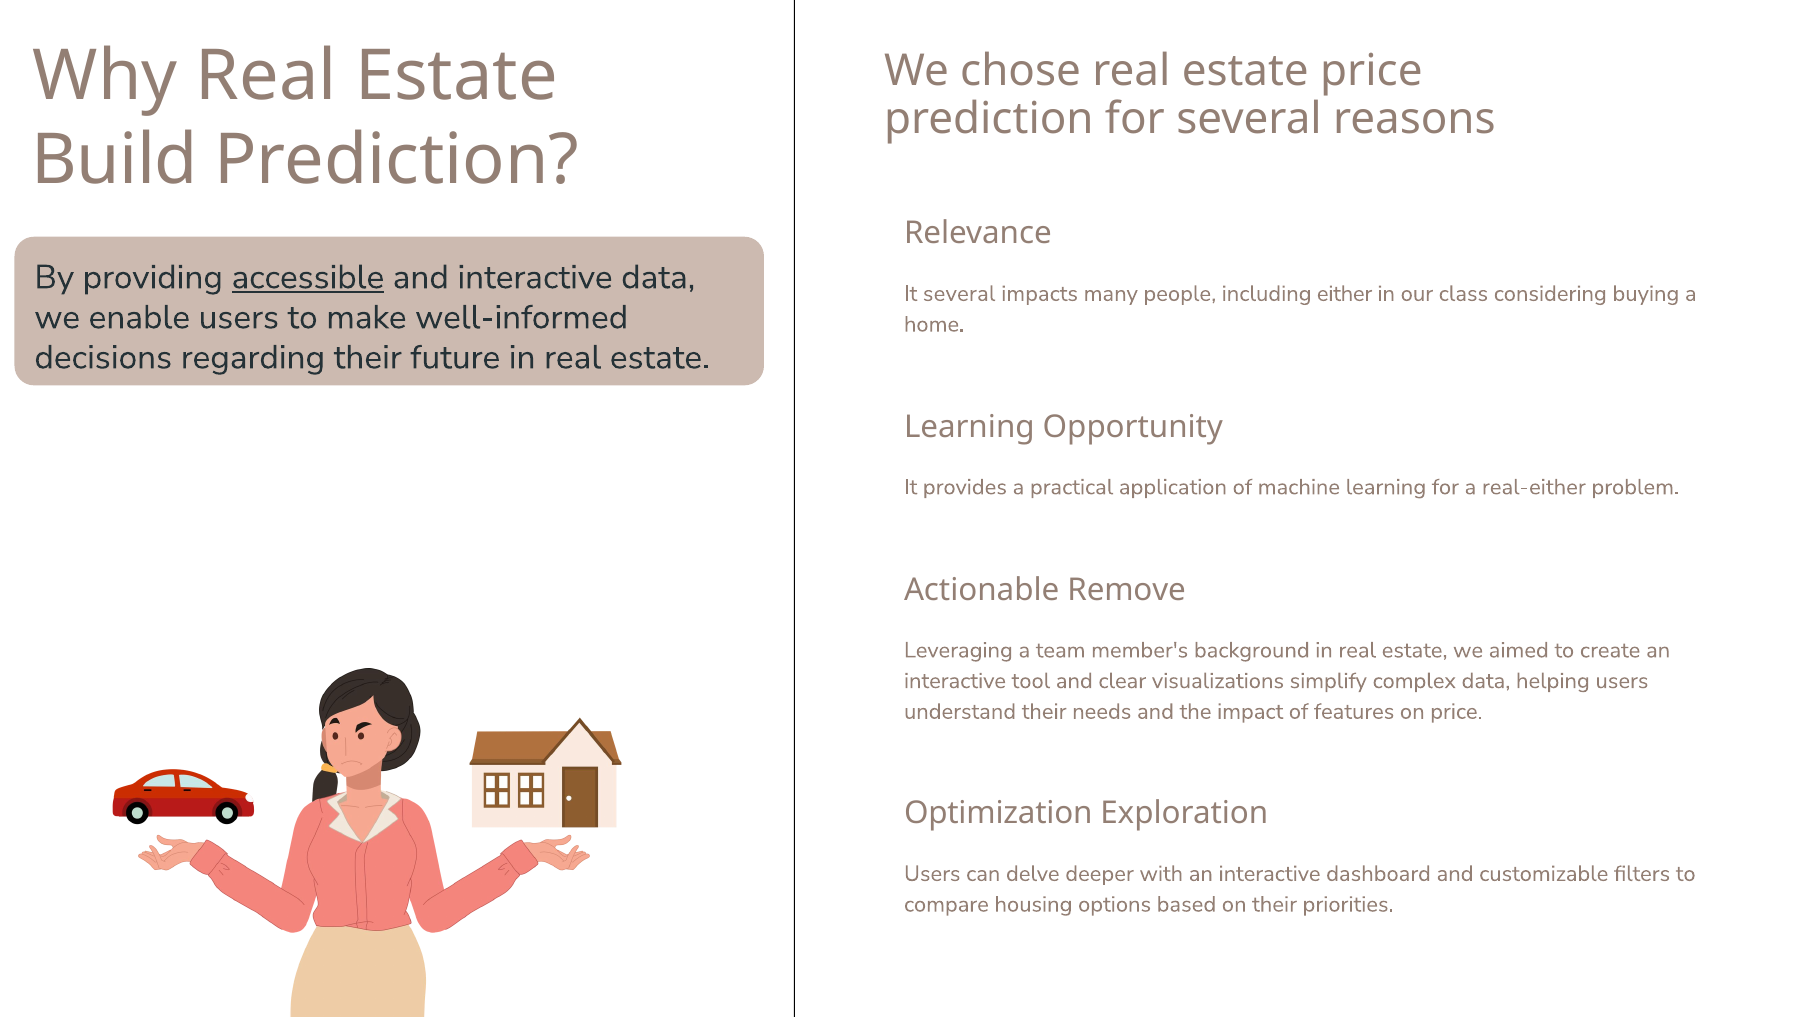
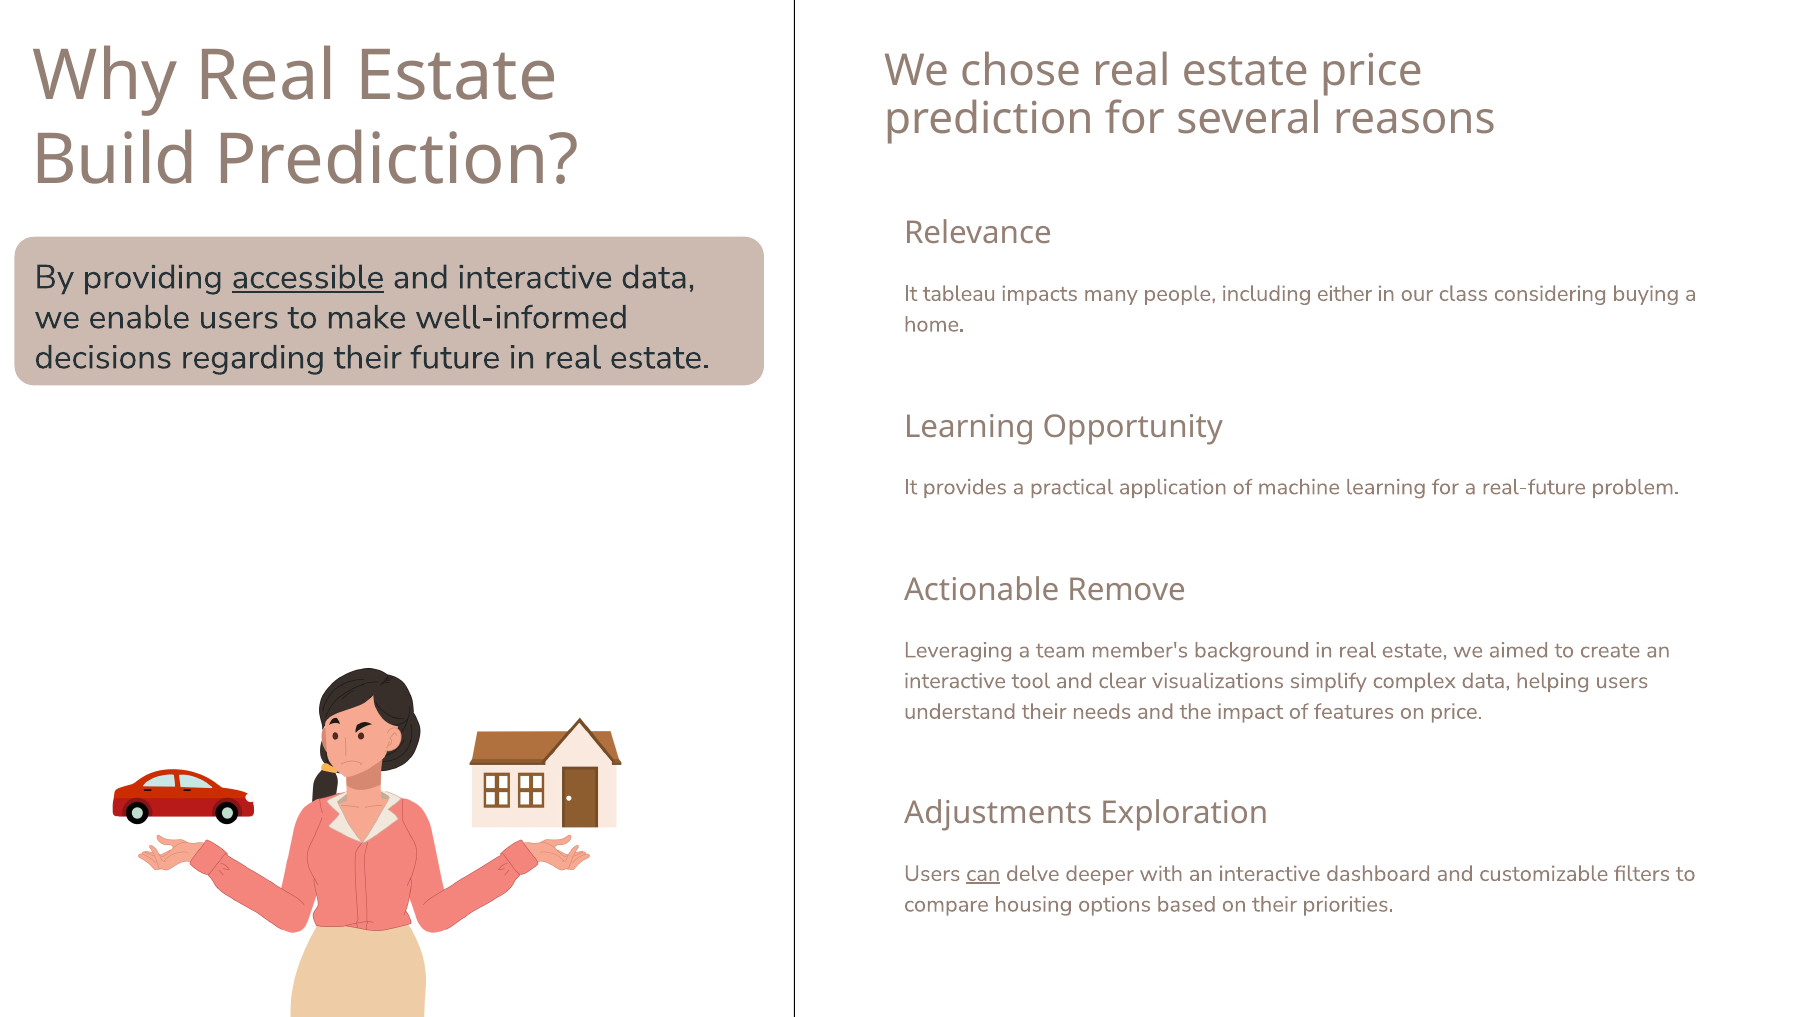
It several: several -> tableau (959, 294)
real-either: real-either -> real-future (1534, 487)
Optimization: Optimization -> Adjustments (998, 813)
can underline: none -> present (983, 874)
